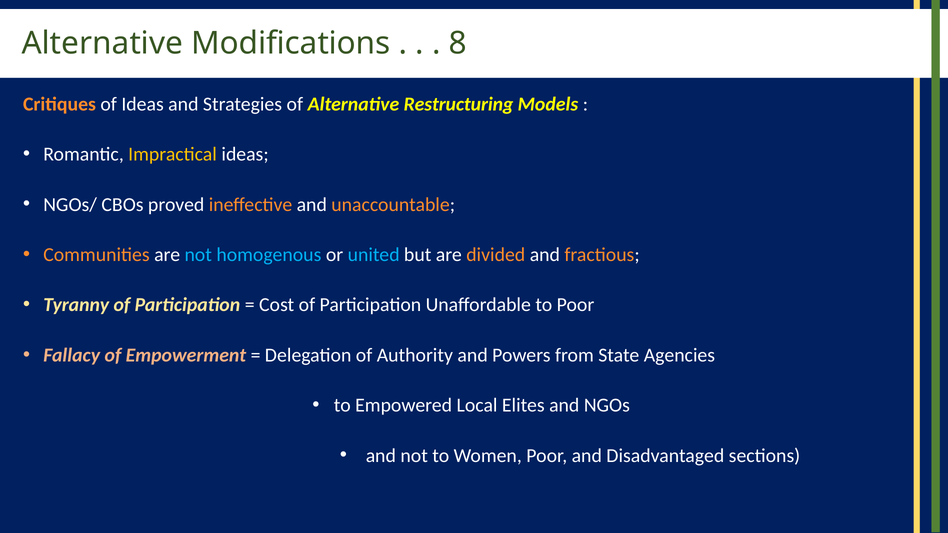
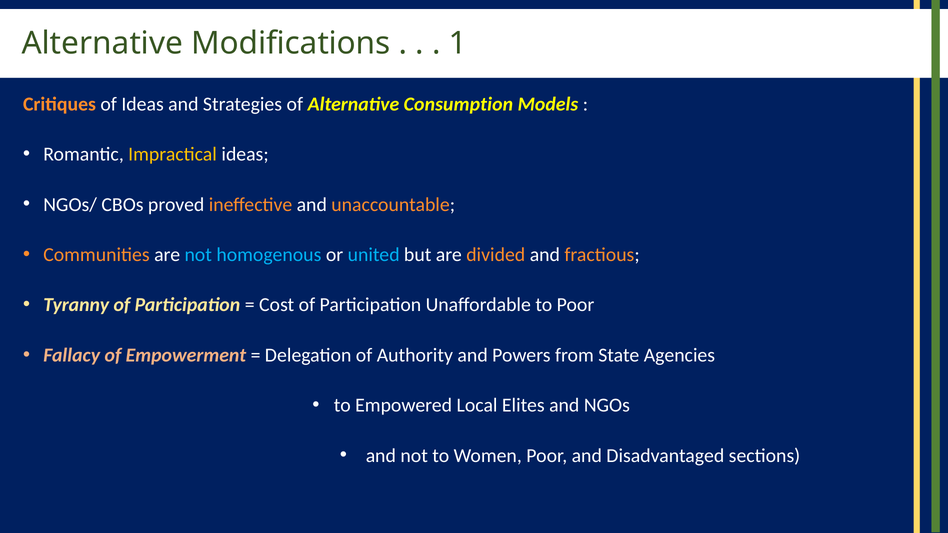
8: 8 -> 1 (458, 43)
Restructuring: Restructuring -> Consumption (458, 104)
